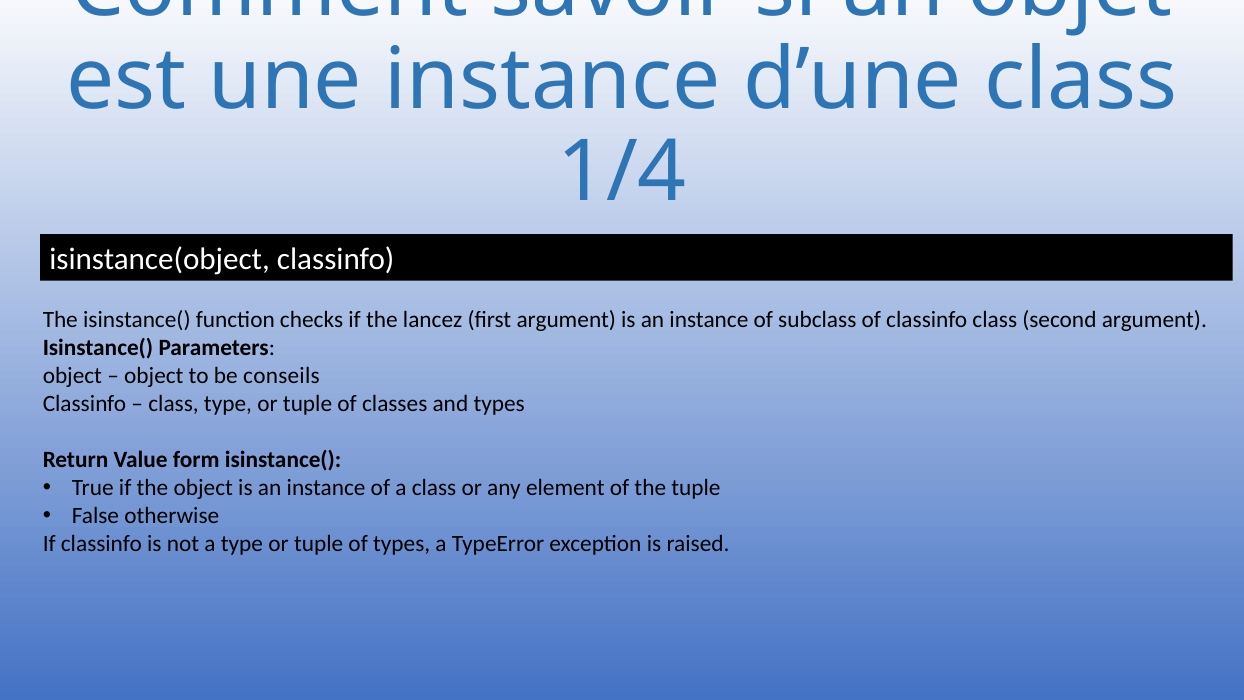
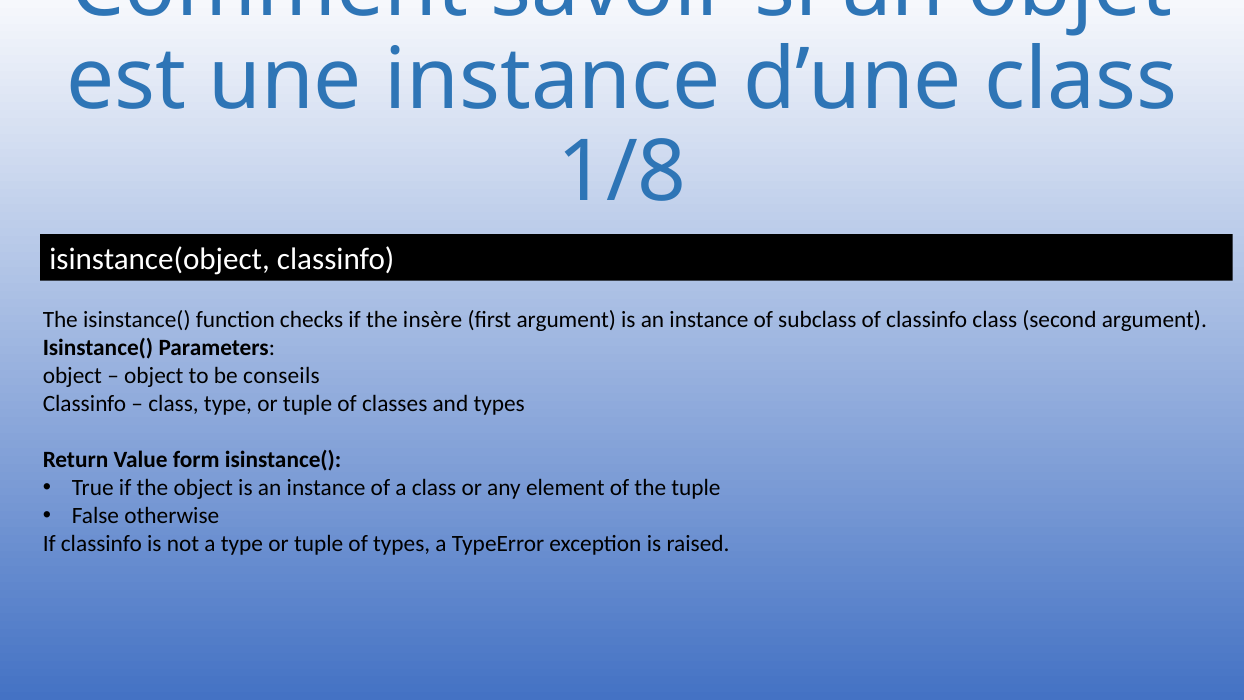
1/4: 1/4 -> 1/8 (622, 172)
lancez: lancez -> insère (433, 320)
